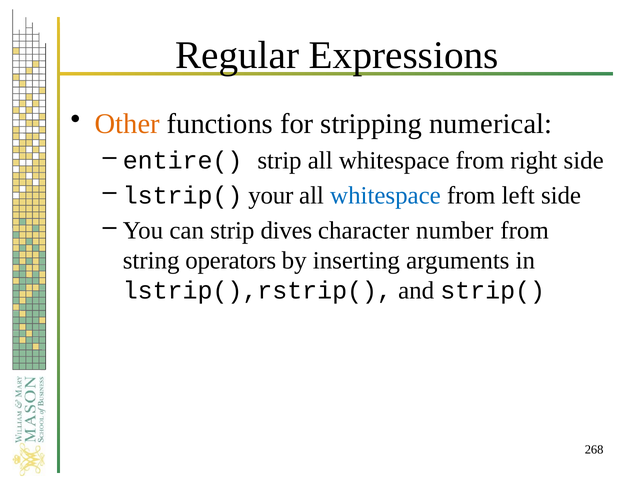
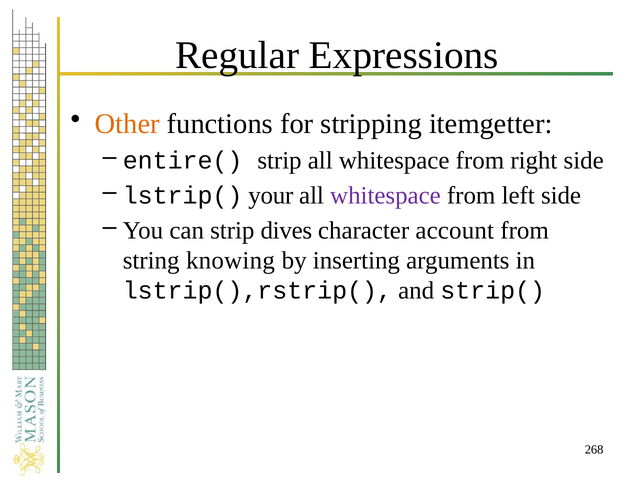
numerical: numerical -> itemgetter (491, 124)
whitespace colour: blue -> purple (385, 196)
number: number -> account (455, 231)
operators: operators -> knowing (230, 261)
